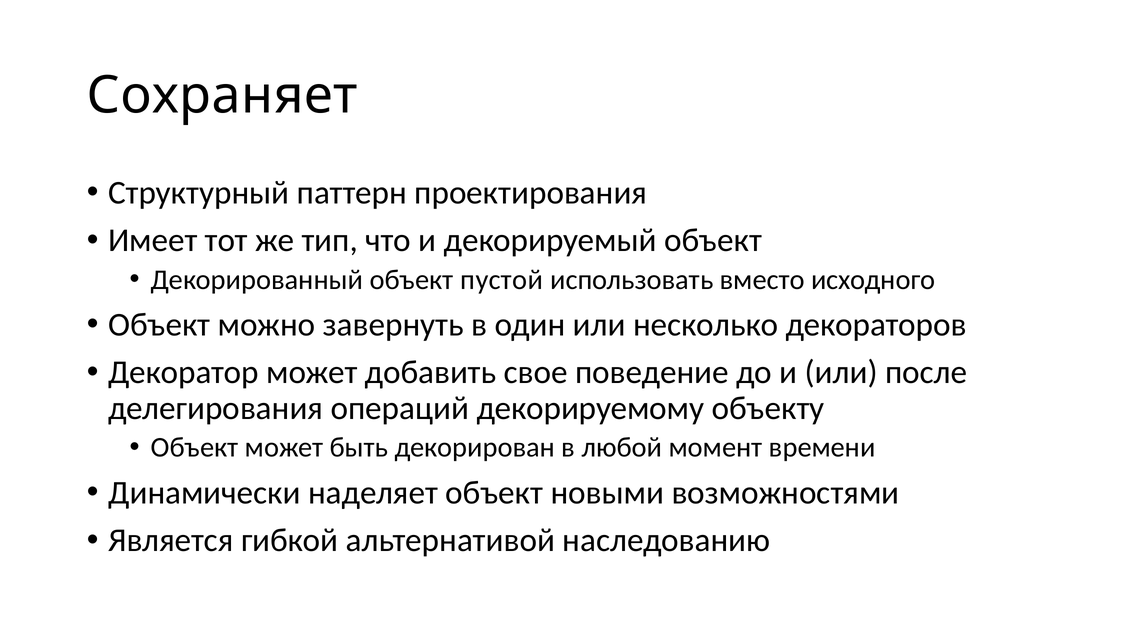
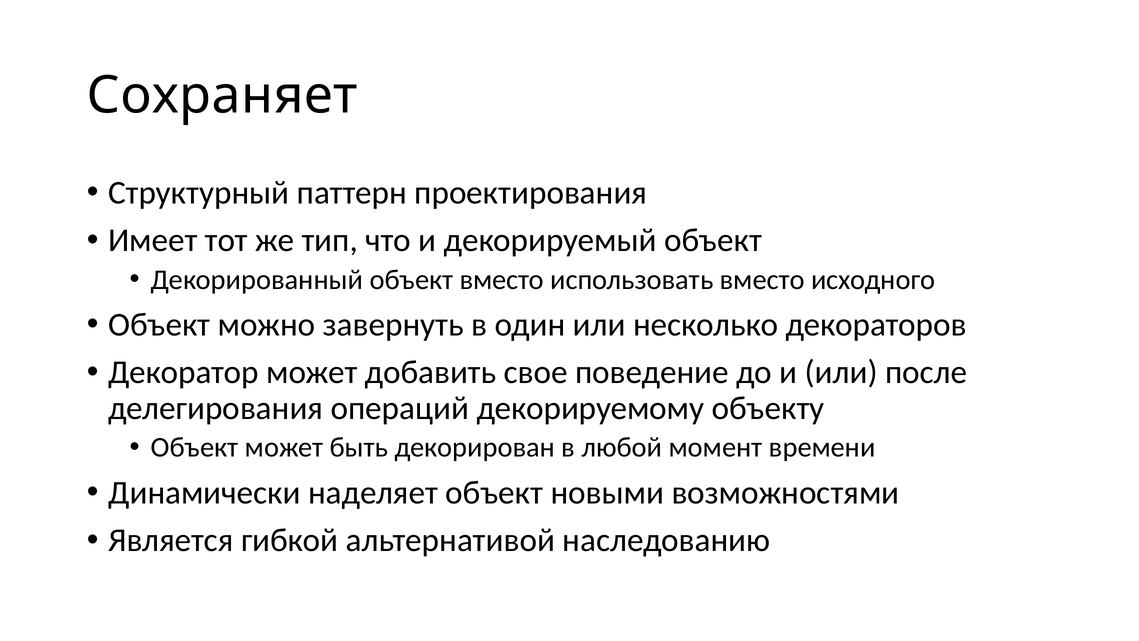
объект пустой: пустой -> вместо (502, 279)
